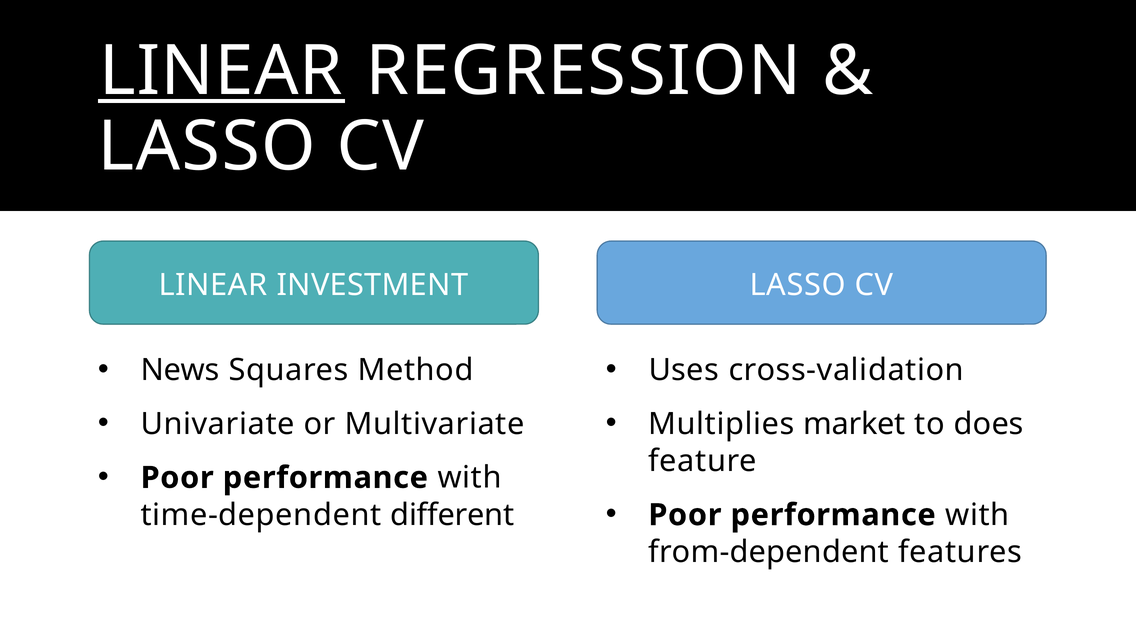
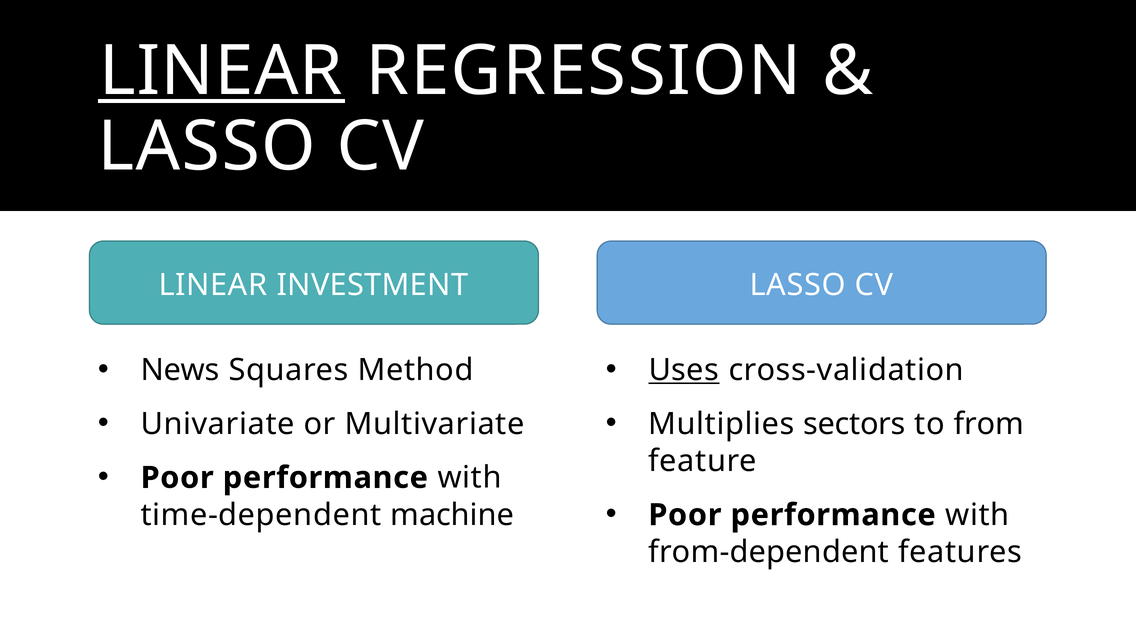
Uses underline: none -> present (684, 370)
market: market -> sectors (854, 424)
does: does -> from (989, 424)
different: different -> machine (452, 515)
